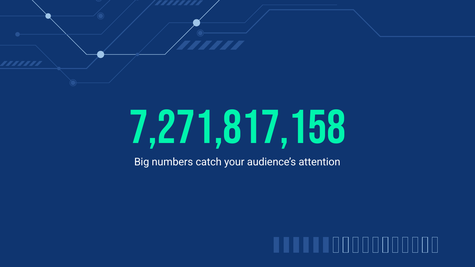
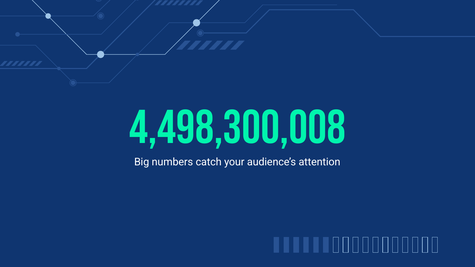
7,271,817,158: 7,271,817,158 -> 4,498,300,008 (237, 127)
